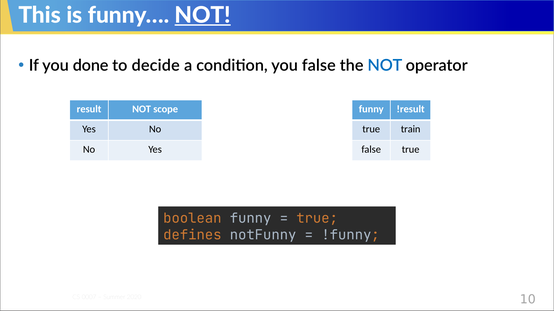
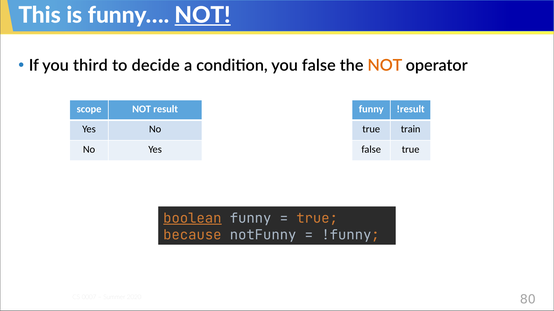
done: done -> third (90, 66)
NOT colour: blue -> orange (385, 66)
result: result -> scope (89, 109)
scope: scope -> result (166, 109)
boolean underline: none -> present (192, 219)
defines: defines -> because (192, 235)
10: 10 -> 80 (528, 300)
